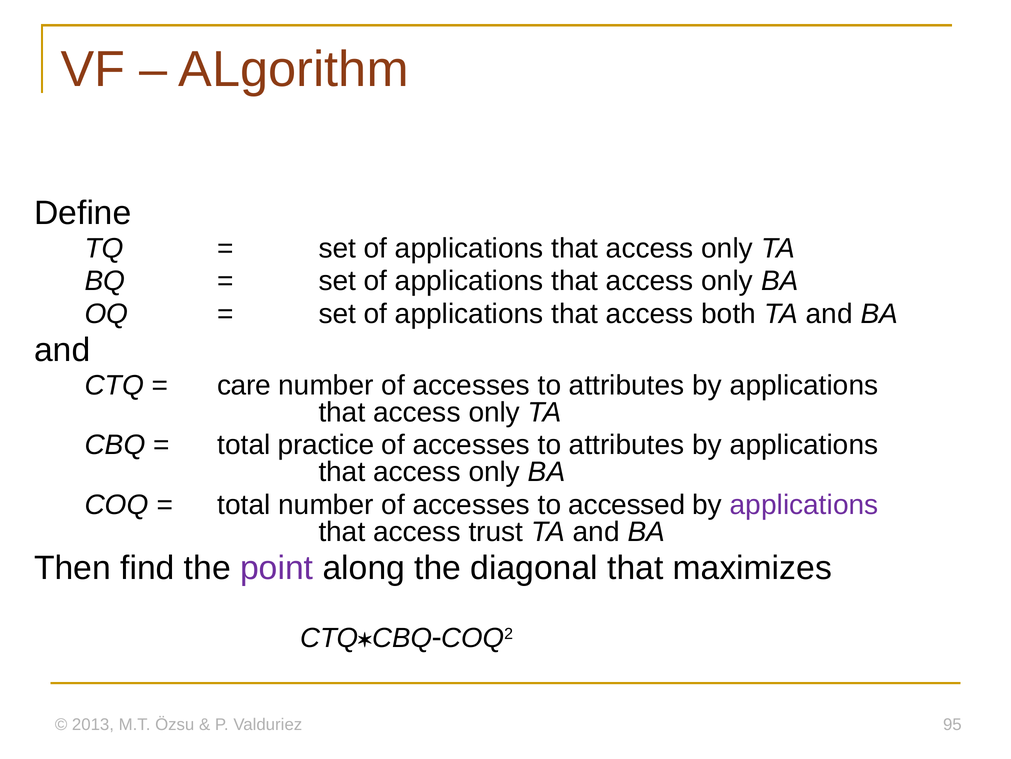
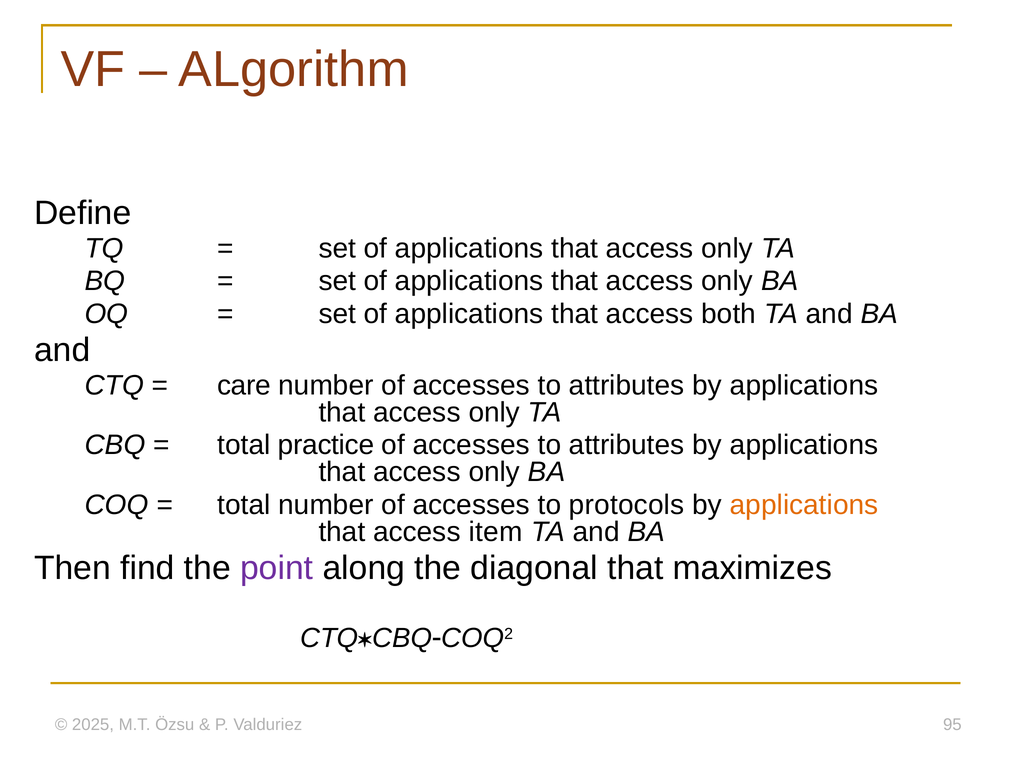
accessed: accessed -> protocols (627, 504)
applications colour: purple -> orange (804, 504)
trust: trust -> item (496, 531)
2013: 2013 -> 2025 (93, 724)
